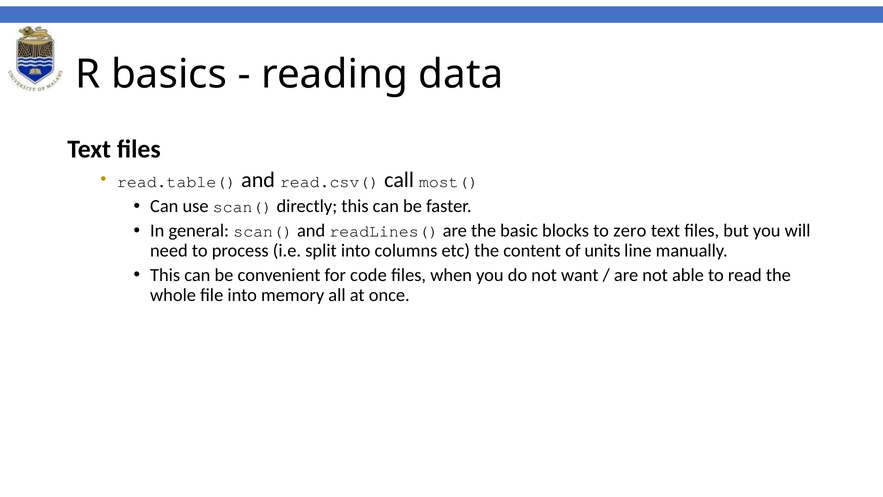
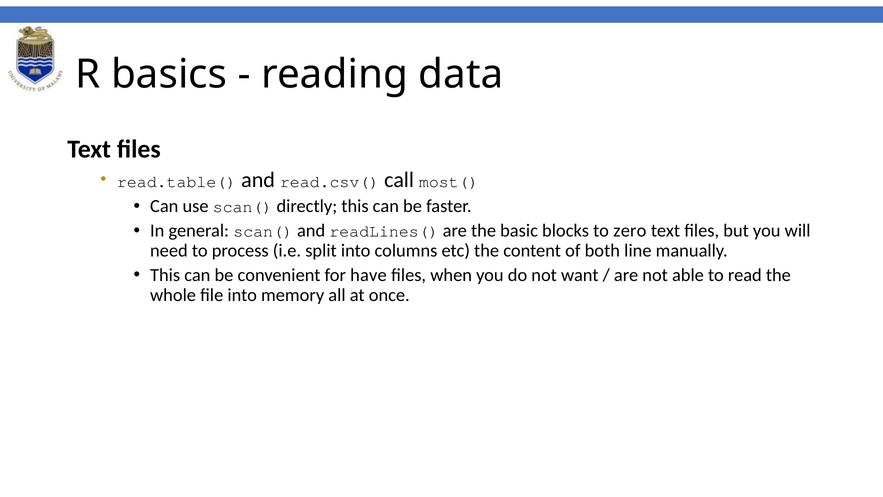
units: units -> both (602, 251)
code: code -> have (368, 275)
